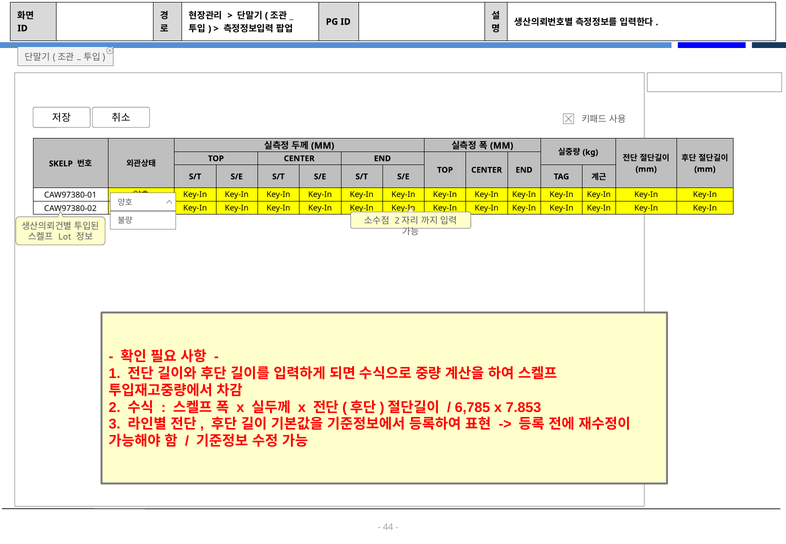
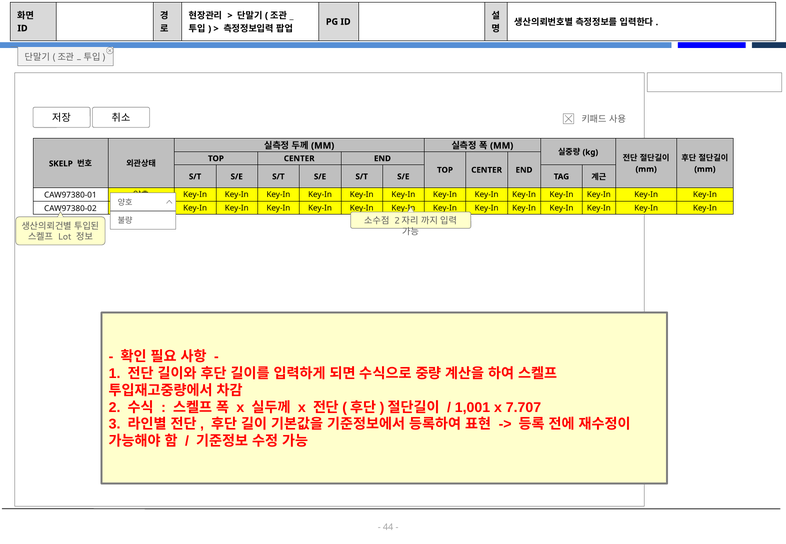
6,785: 6,785 -> 1,001 (472, 407)
7.853: 7.853 -> 7.707 (524, 407)
